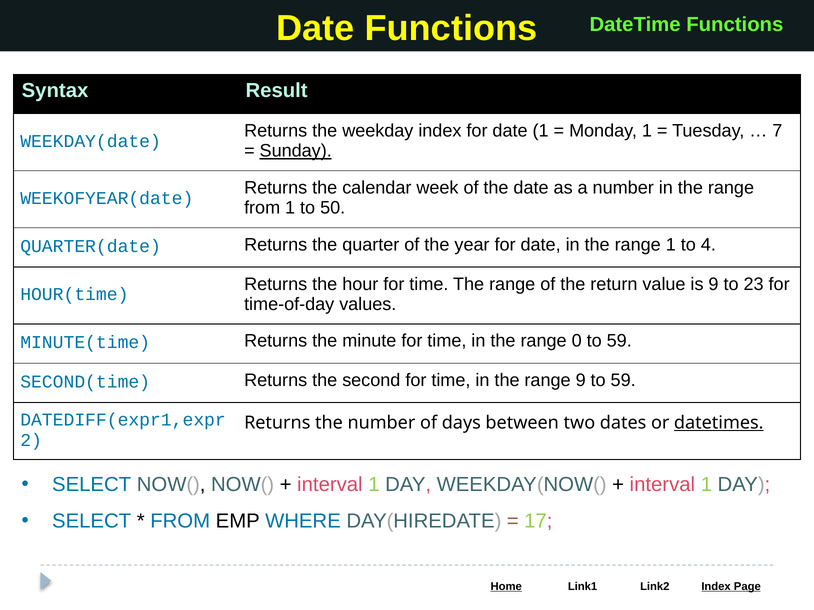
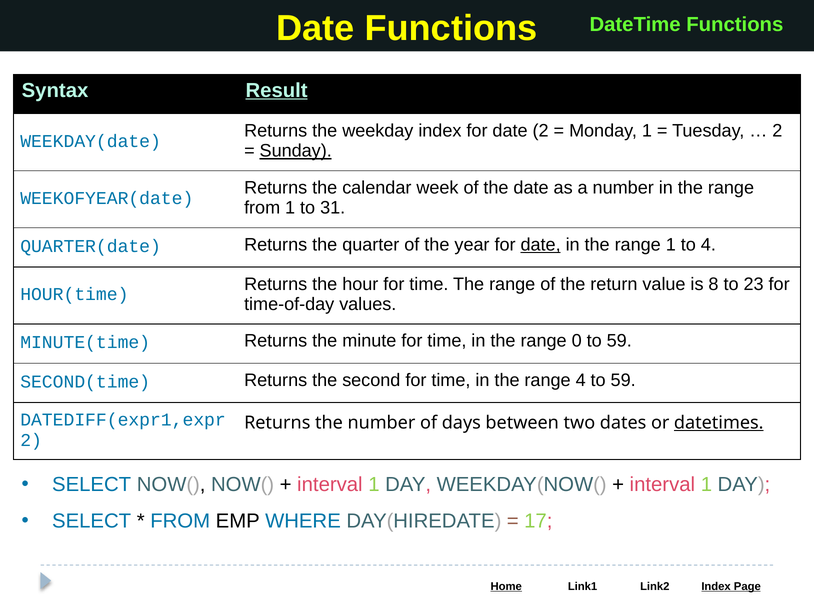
Result underline: none -> present (277, 90)
date 1: 1 -> 2 (541, 131)
7: 7 -> 2 (777, 131)
50: 50 -> 31 (333, 208)
date underline: none -> present (541, 245)
is 9: 9 -> 8 (714, 284)
range 9: 9 -> 4 (581, 381)
